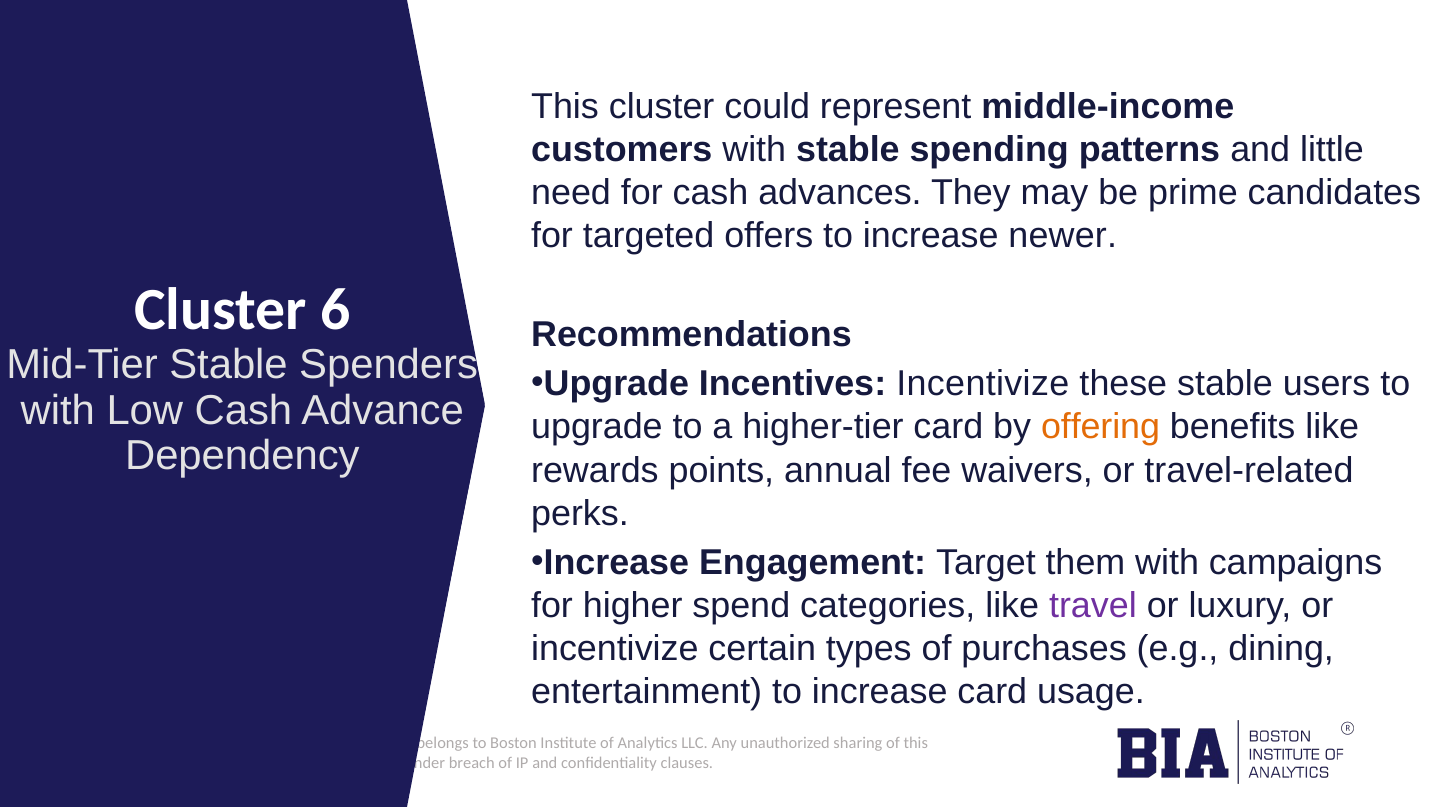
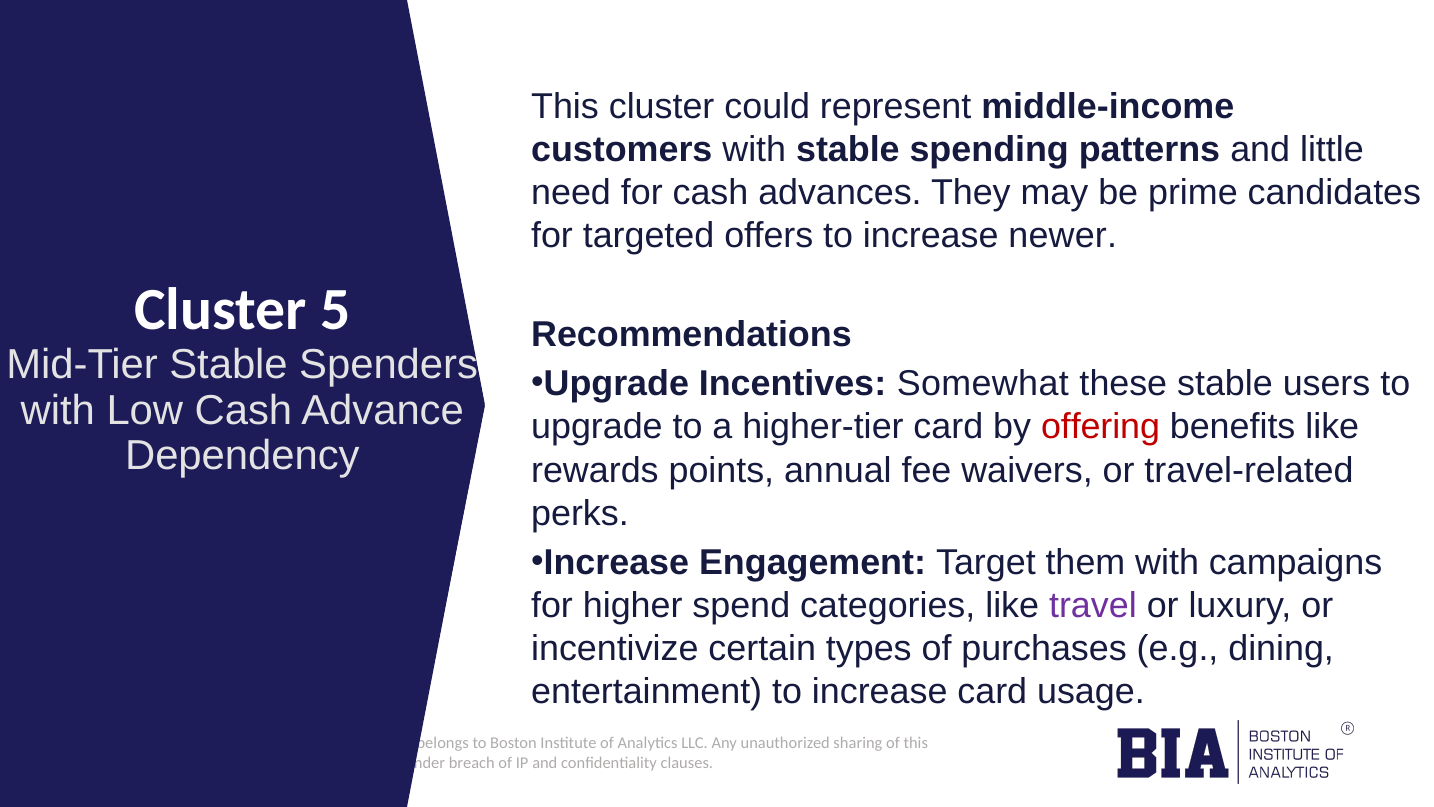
6: 6 -> 5 (335, 310)
Incentives Incentivize: Incentivize -> Somewhat (983, 384)
offering colour: orange -> red (1101, 427)
